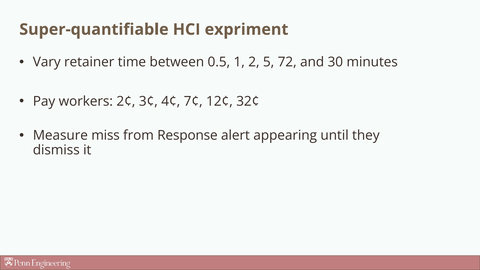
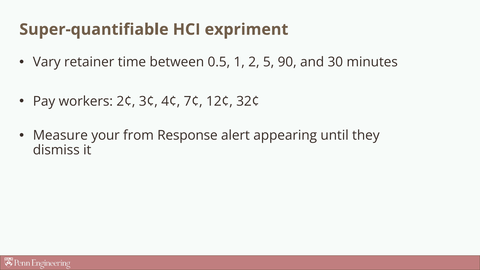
72: 72 -> 90 (287, 62)
miss: miss -> your (106, 135)
